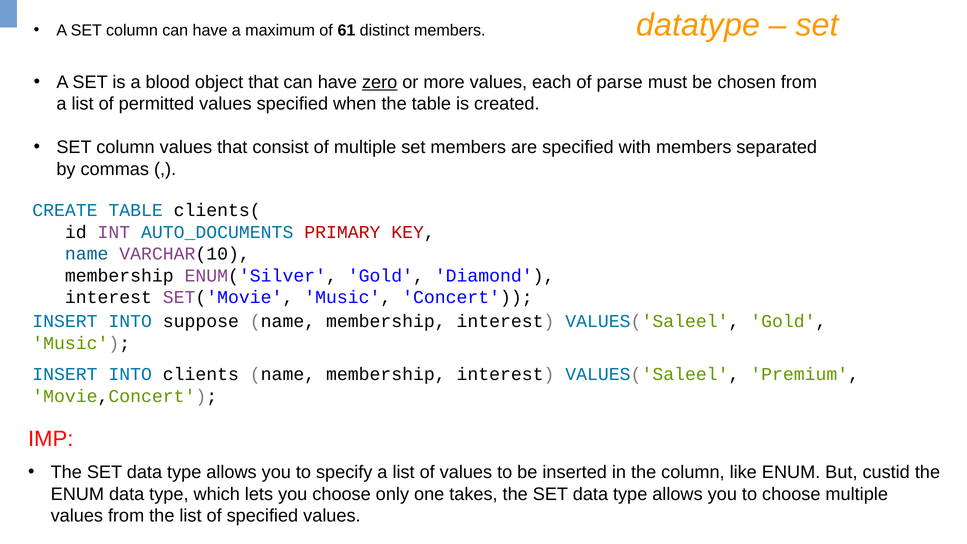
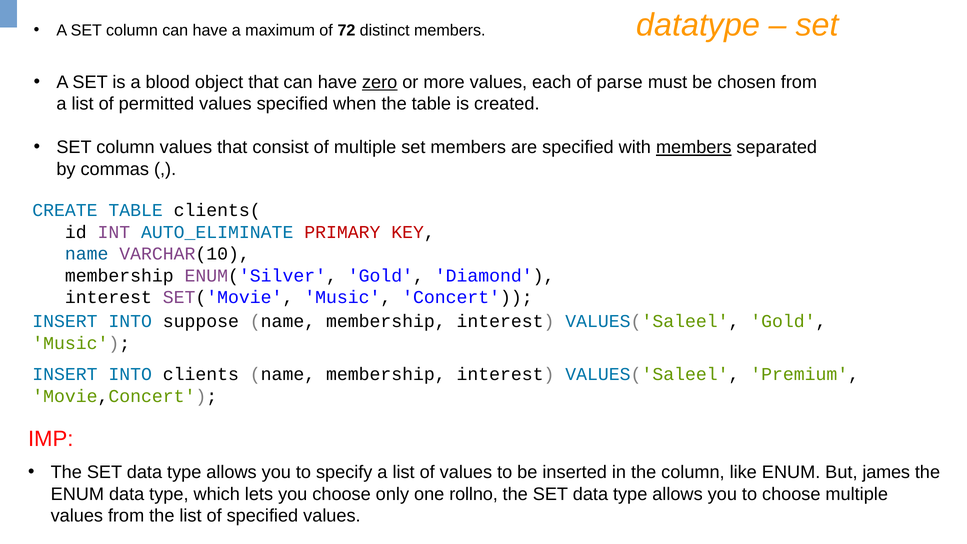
61: 61 -> 72 (346, 31)
members underline: none -> present (694, 147)
AUTO_DOCUMENTS: AUTO_DOCUMENTS -> AUTO_ELIMINATE (217, 232)
custid: custid -> james (886, 472)
takes: takes -> rollno (474, 494)
